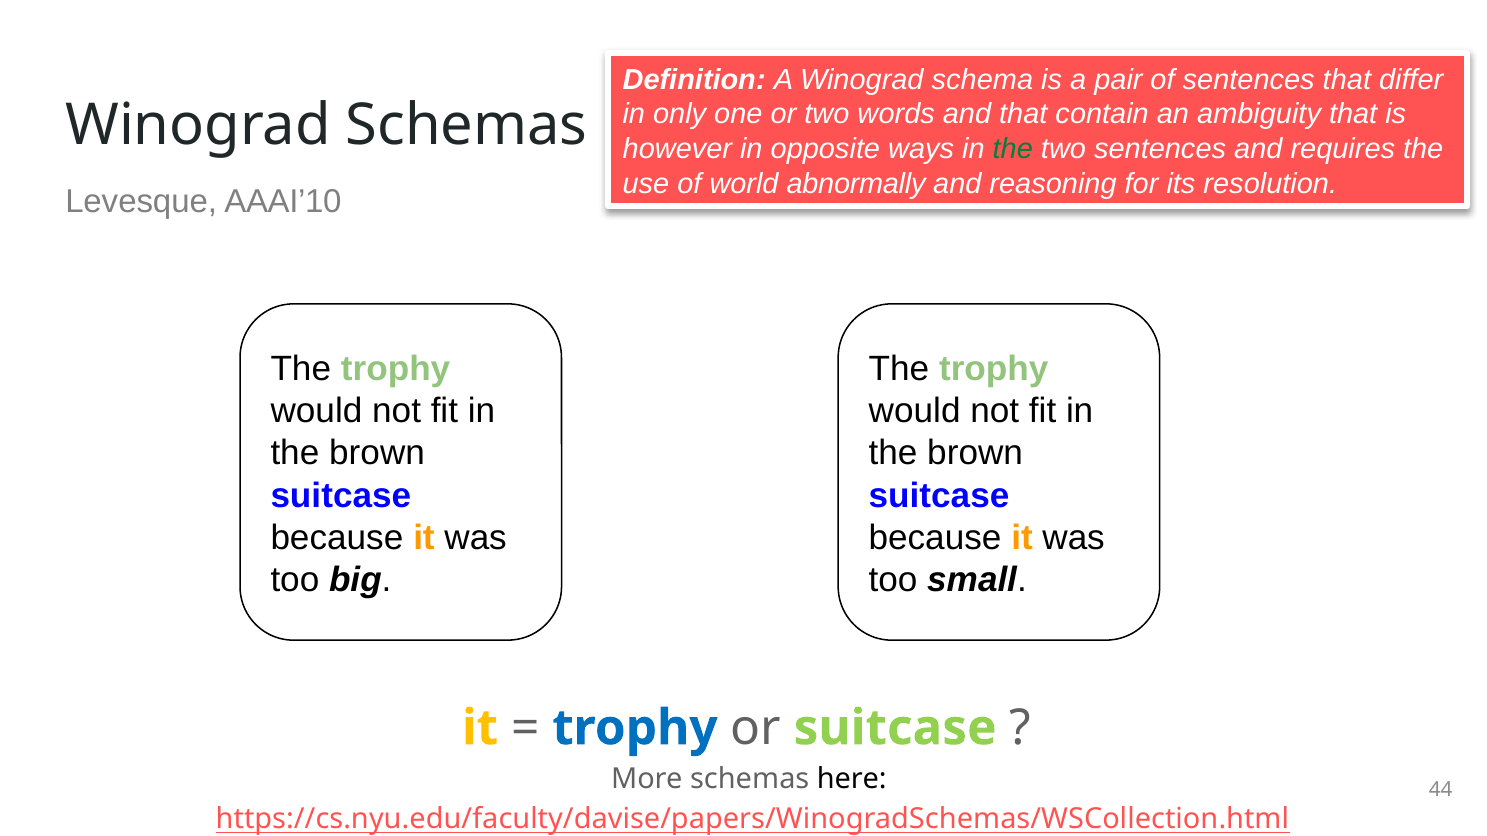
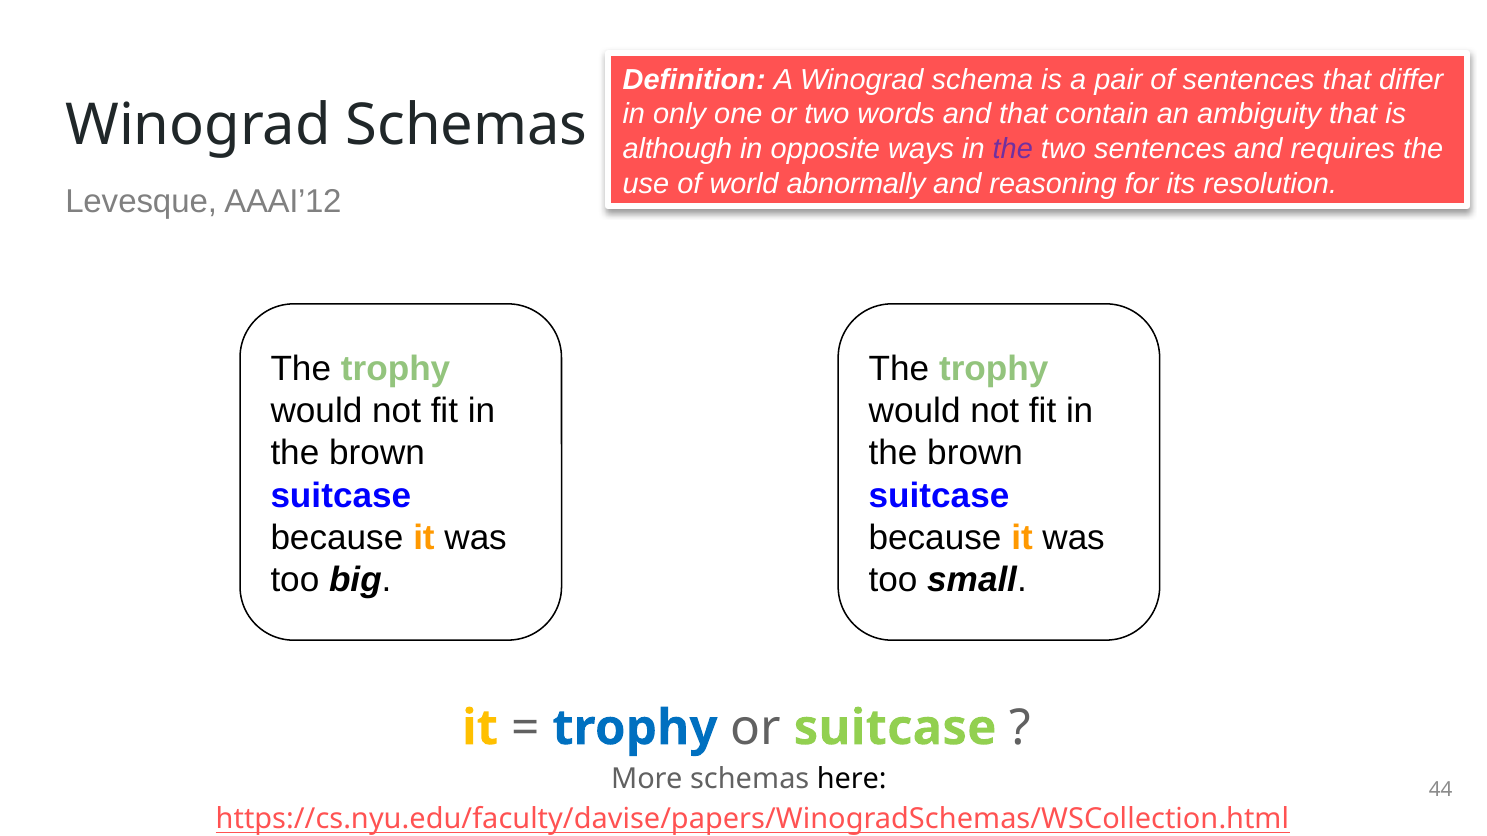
however: however -> although (677, 149)
the colour: green -> purple (1013, 149)
AAAI’10: AAAI’10 -> AAAI’12 (283, 202)
